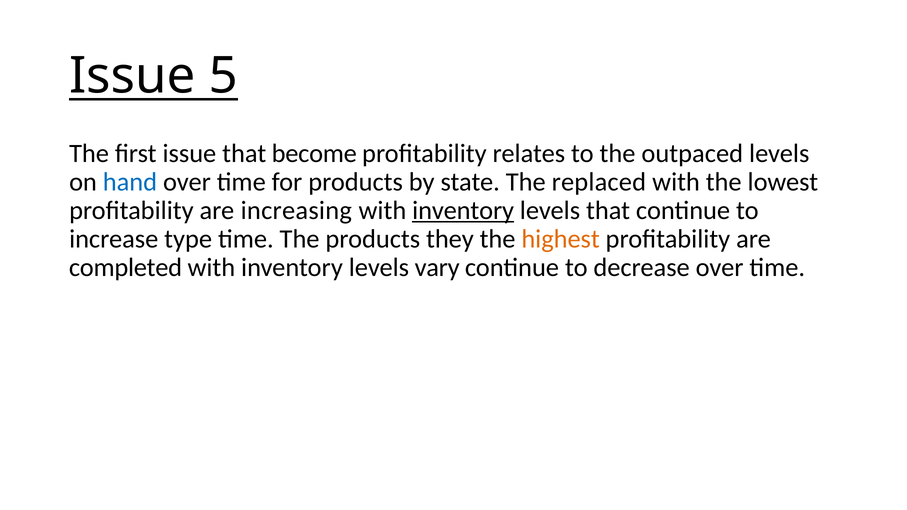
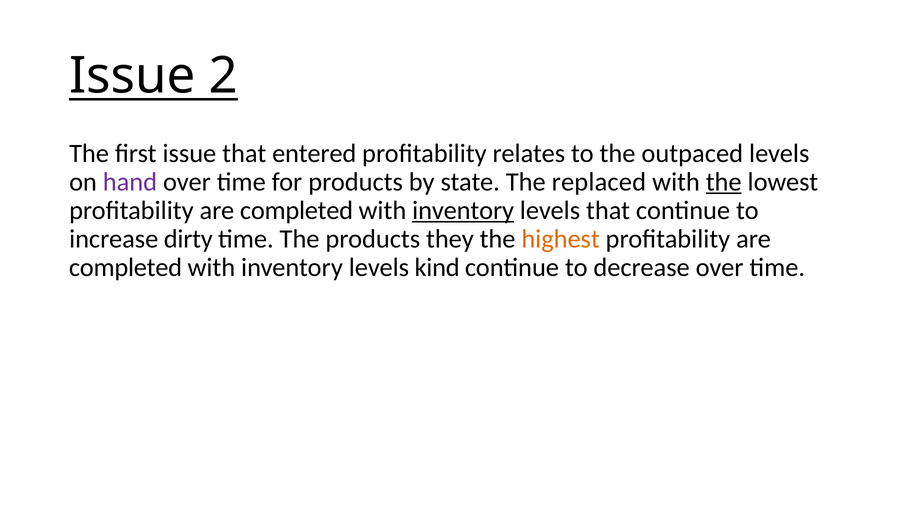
5: 5 -> 2 (223, 76)
become: become -> entered (314, 153)
hand colour: blue -> purple (130, 182)
the underline: none -> present (724, 182)
increasing: increasing -> completed (297, 210)
type: type -> dirty (188, 239)
vary: vary -> kind (437, 268)
